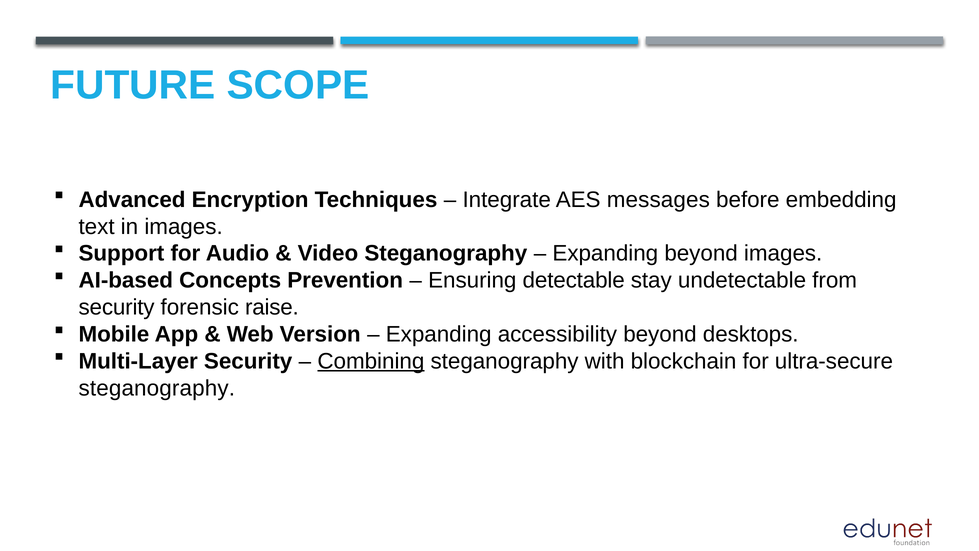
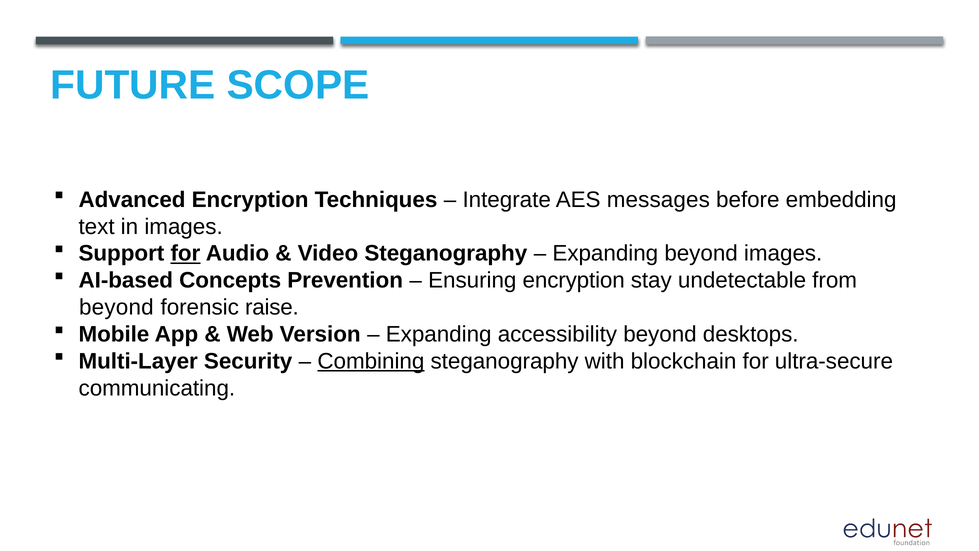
for underline: none -> present (185, 253)
Ensuring detectable: detectable -> encryption (574, 280)
security: security -> beyond (116, 307)
steganography: steganography -> communicating (157, 388)
